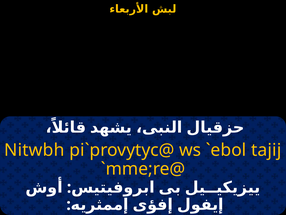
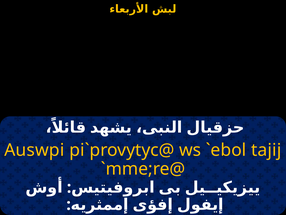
Nitwbh: Nitwbh -> Auswpi (34, 150)
